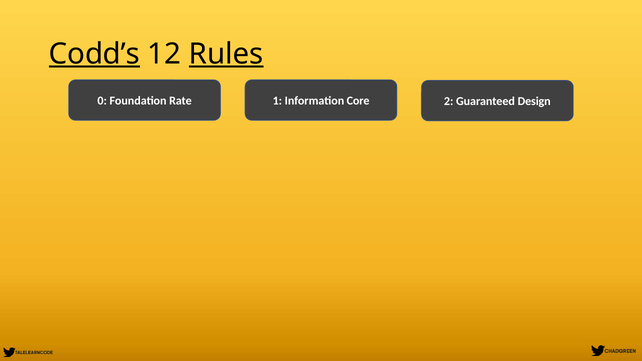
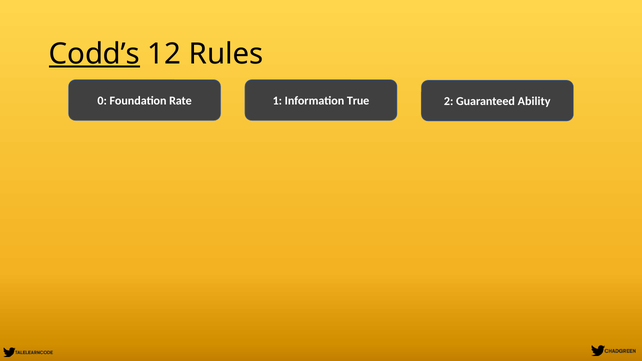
Rules underline: present -> none (226, 54)
Core: Core -> True (358, 101)
Design: Design -> Ability (534, 101)
